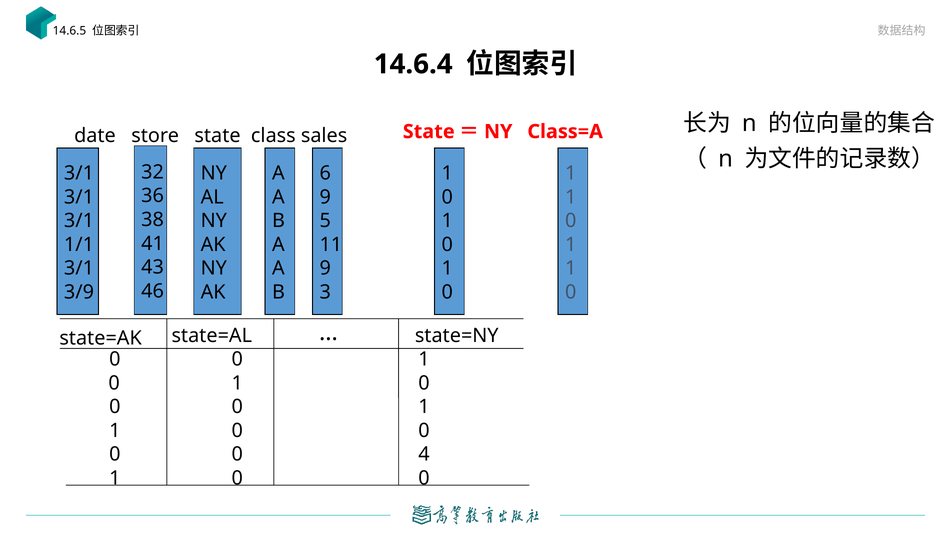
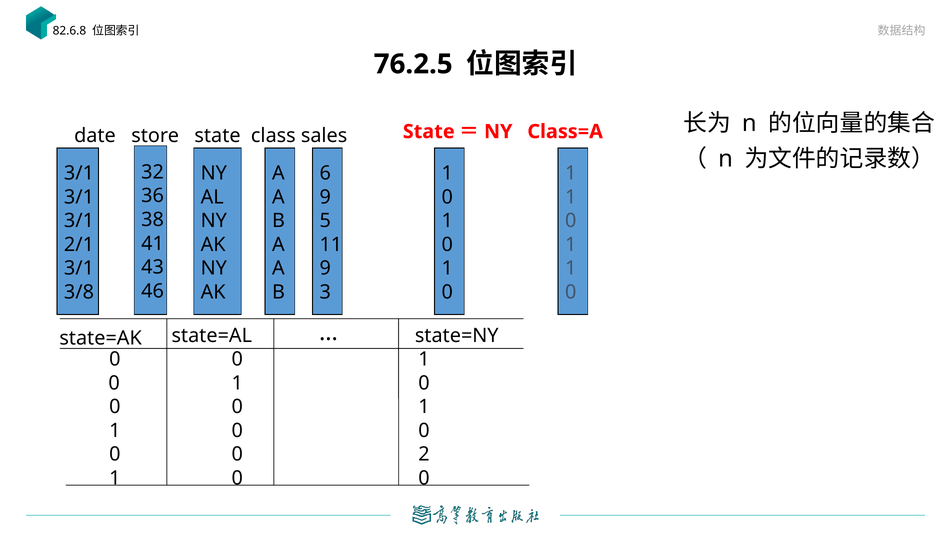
14.6.5: 14.6.5 -> 82.6.8 (69, 31)
14.6.4: 14.6.4 -> 76.2.5 (413, 64)
1/1: 1/1 -> 2/1 (79, 245)
3/9: 3/9 -> 3/8 (79, 292)
4: 4 -> 2 (424, 454)
